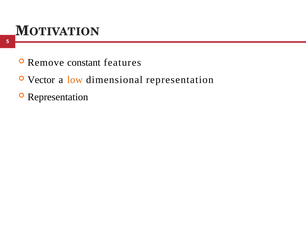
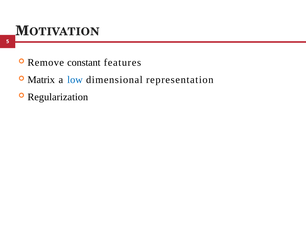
Vector: Vector -> Matrix (41, 80)
low colour: orange -> blue (75, 80)
Representation: Representation -> Regularization (58, 97)
